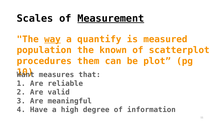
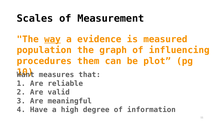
Measurement underline: present -> none (111, 18)
quantify: quantify -> evidence (99, 39)
known: known -> graph (113, 50)
scatterplot: scatterplot -> influencing (179, 50)
